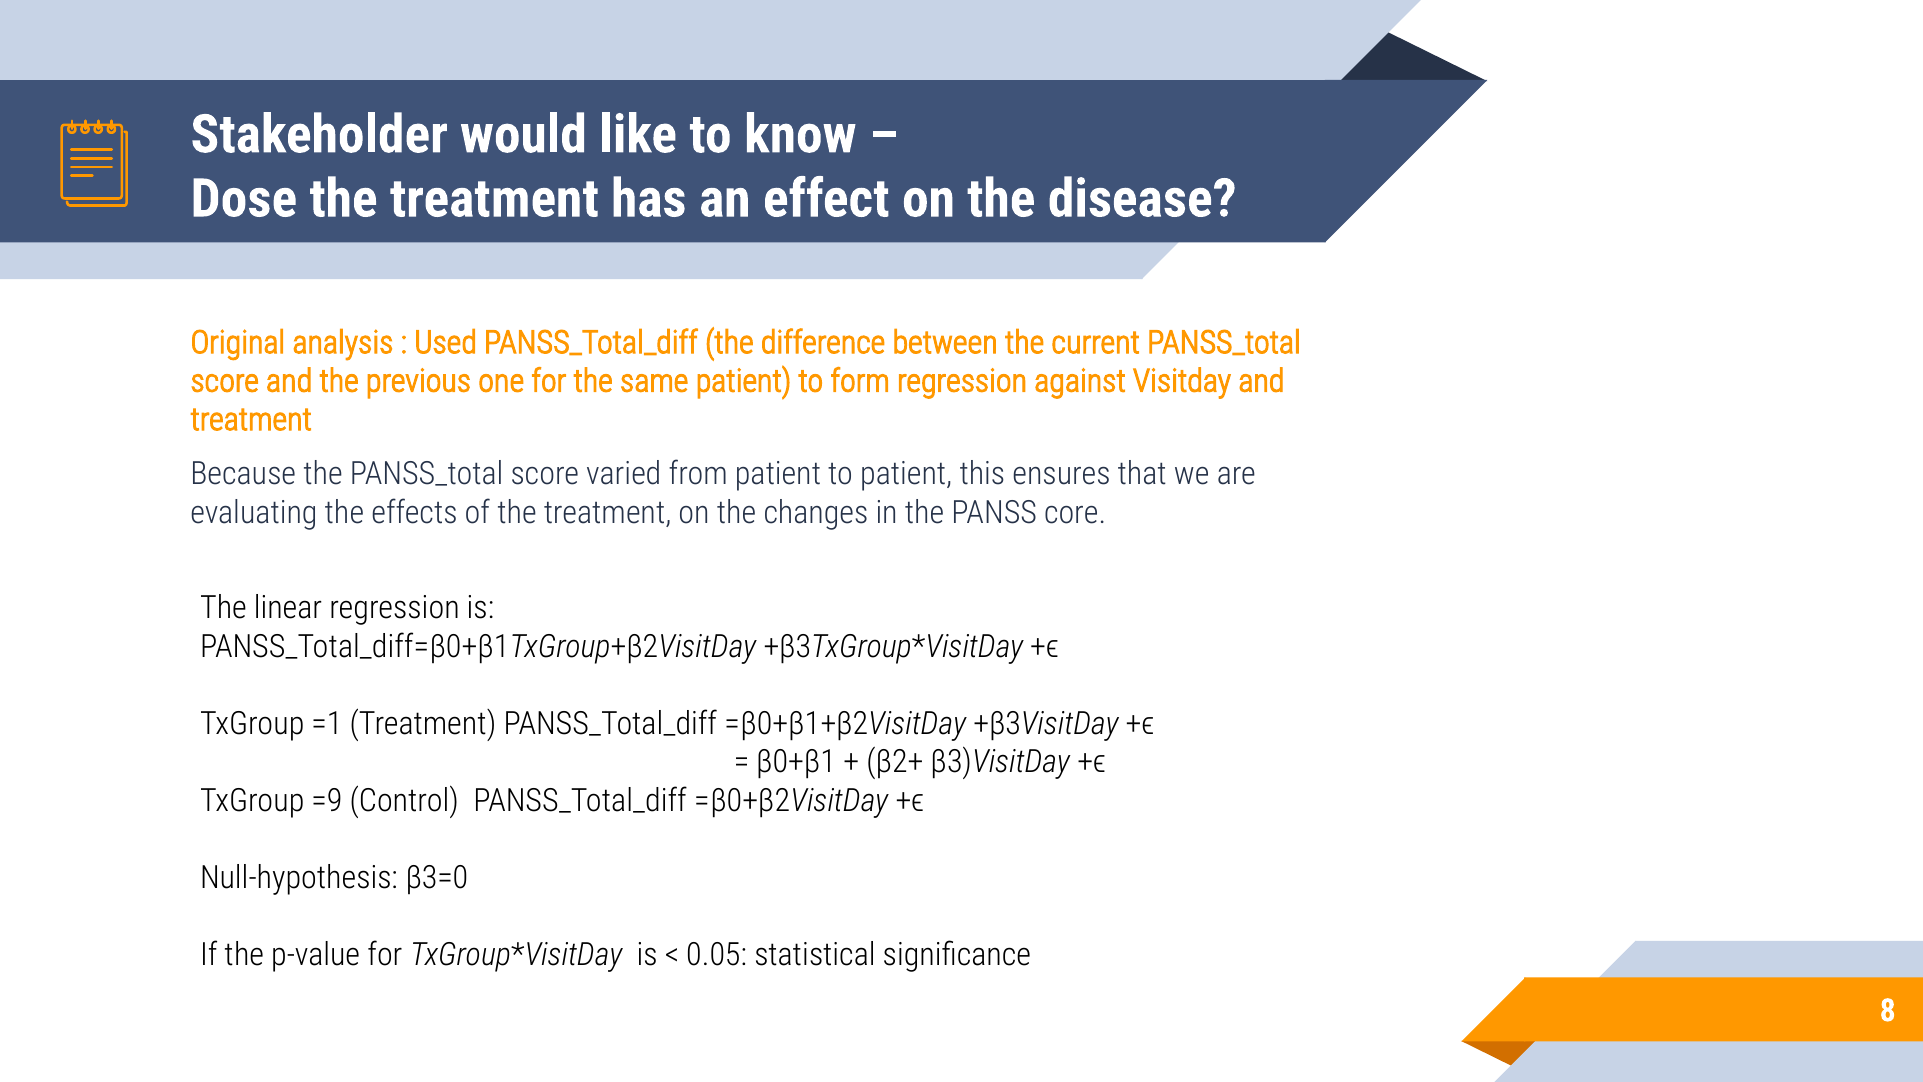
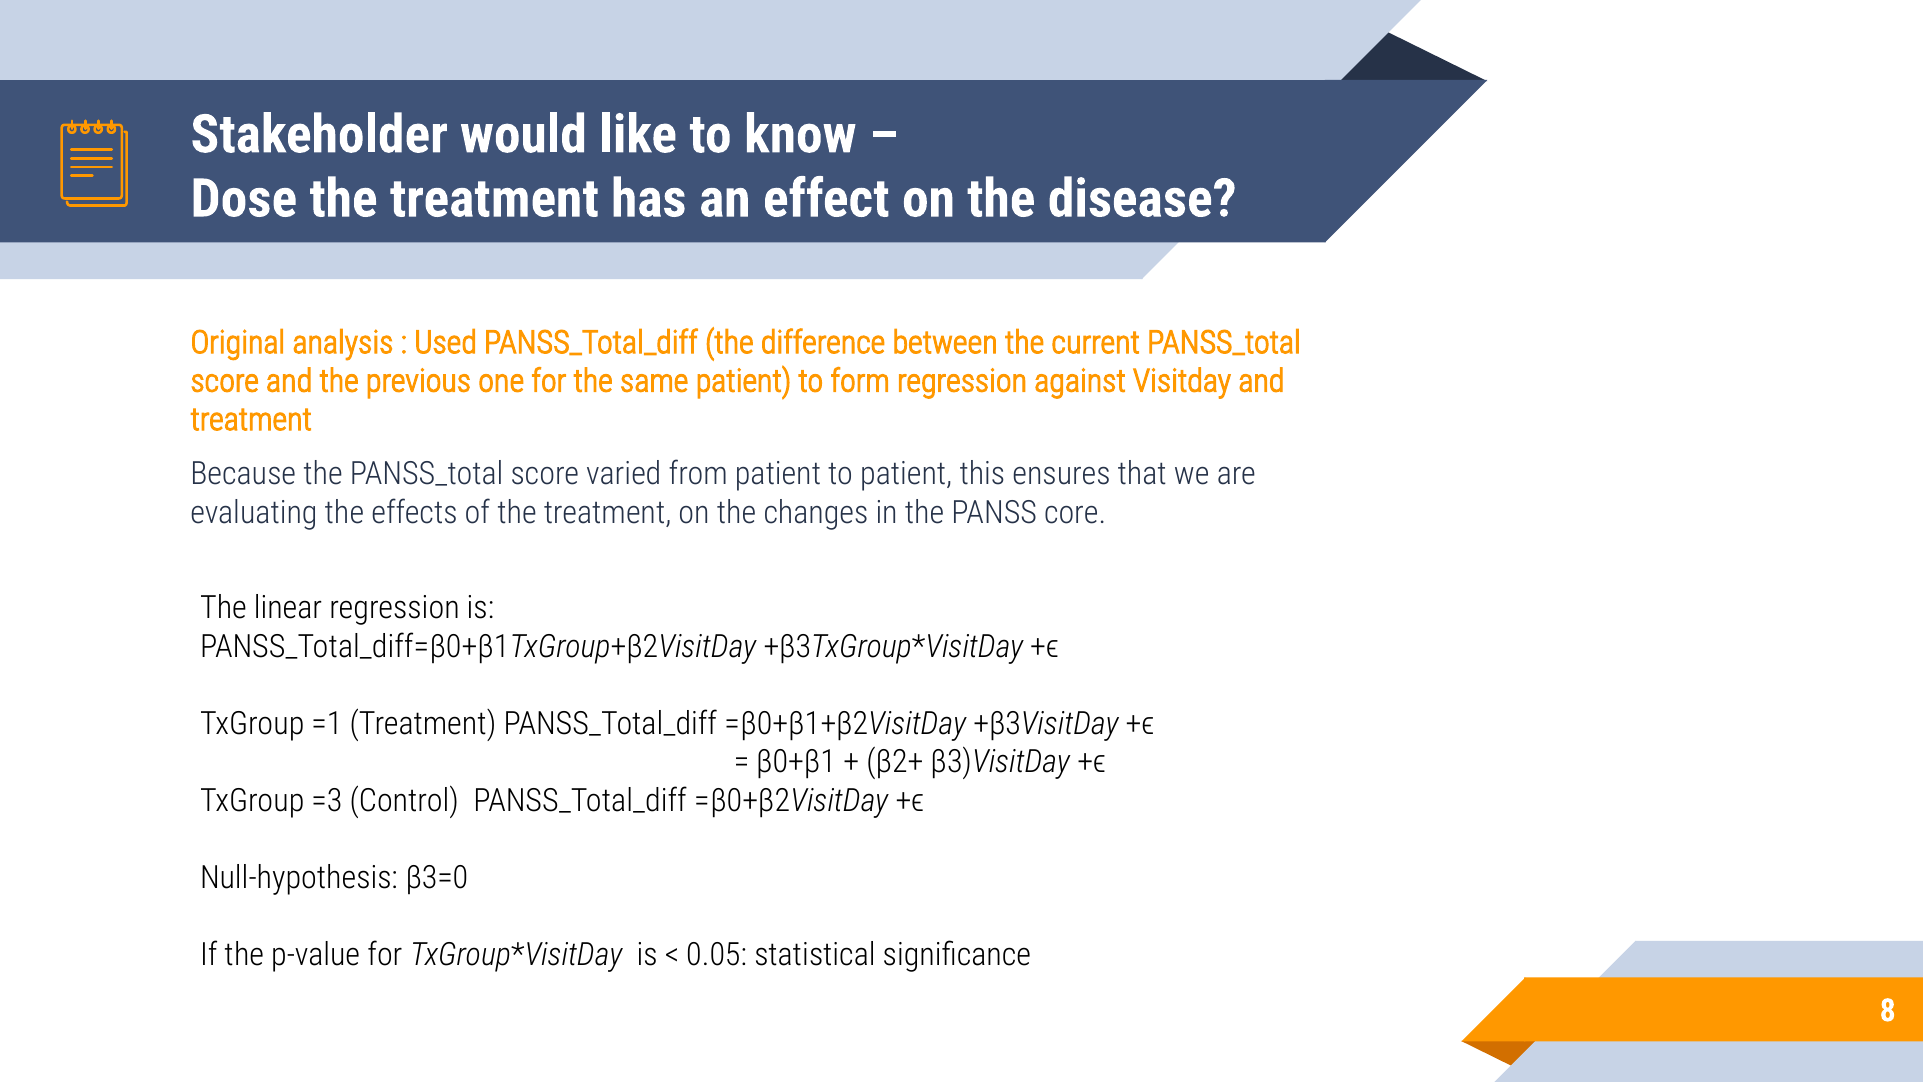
=9: =9 -> =3 (327, 800)
